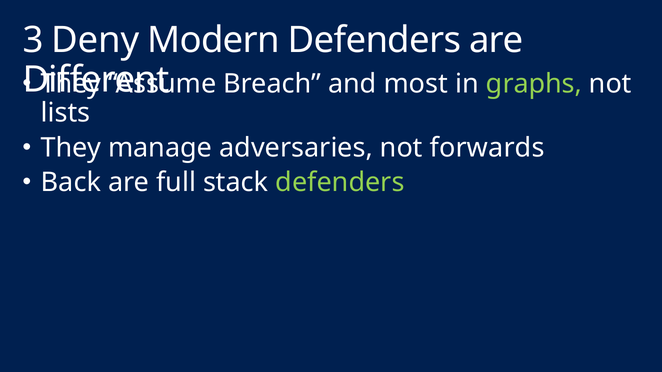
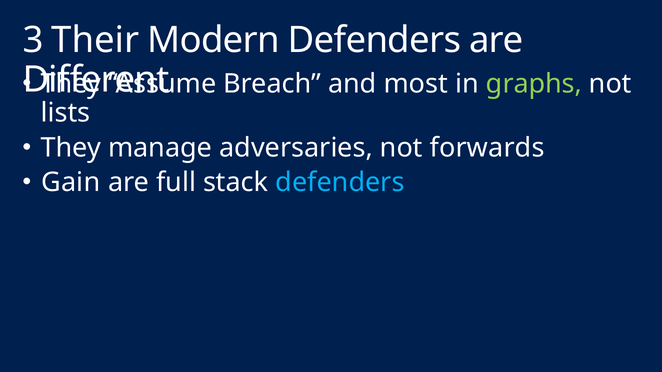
Deny: Deny -> Their (95, 40)
Back: Back -> Gain (71, 182)
defenders colour: light green -> light blue (340, 182)
